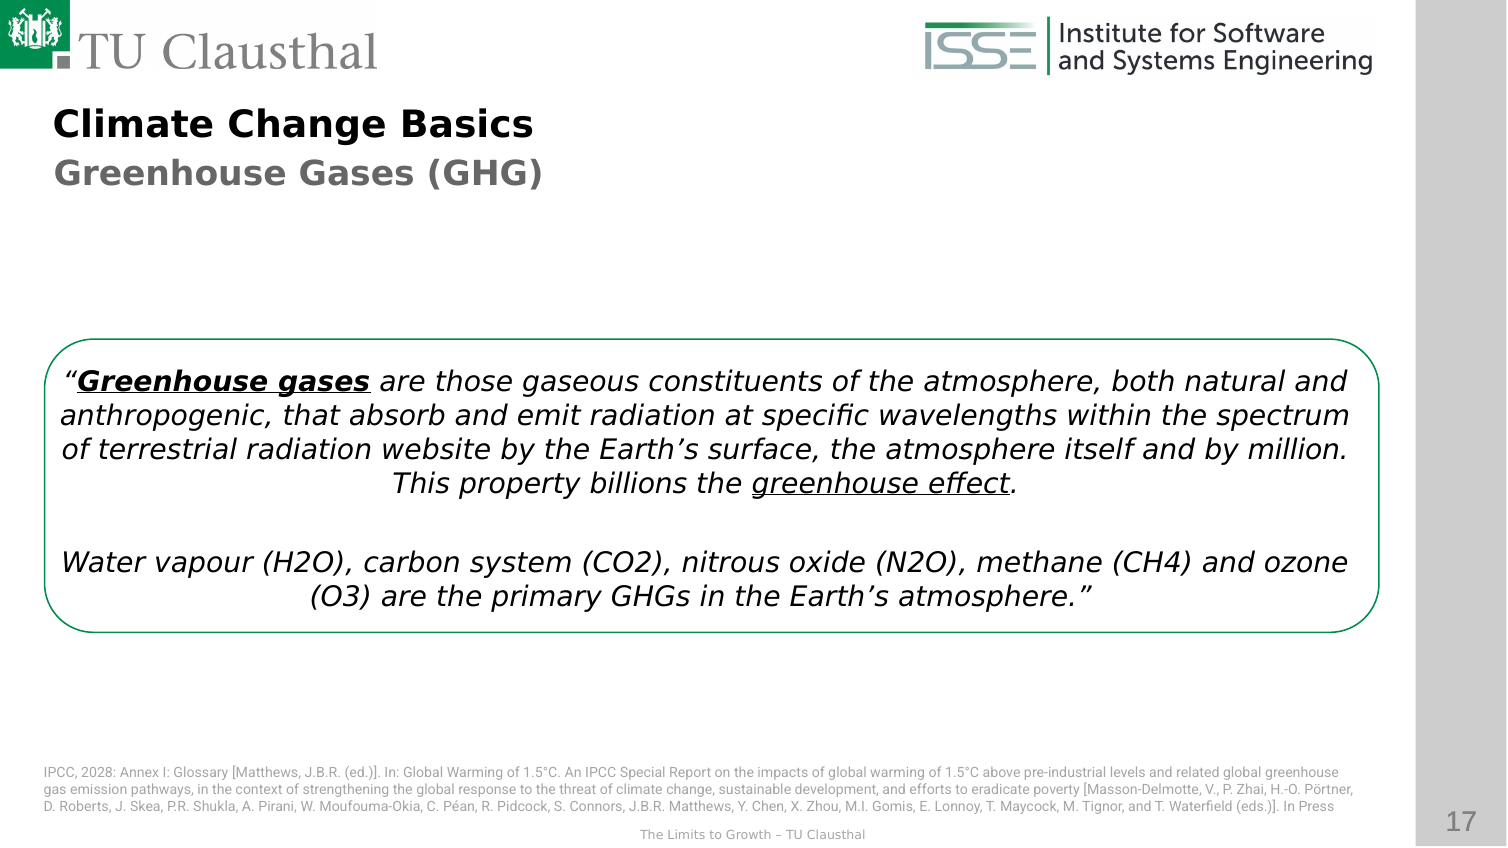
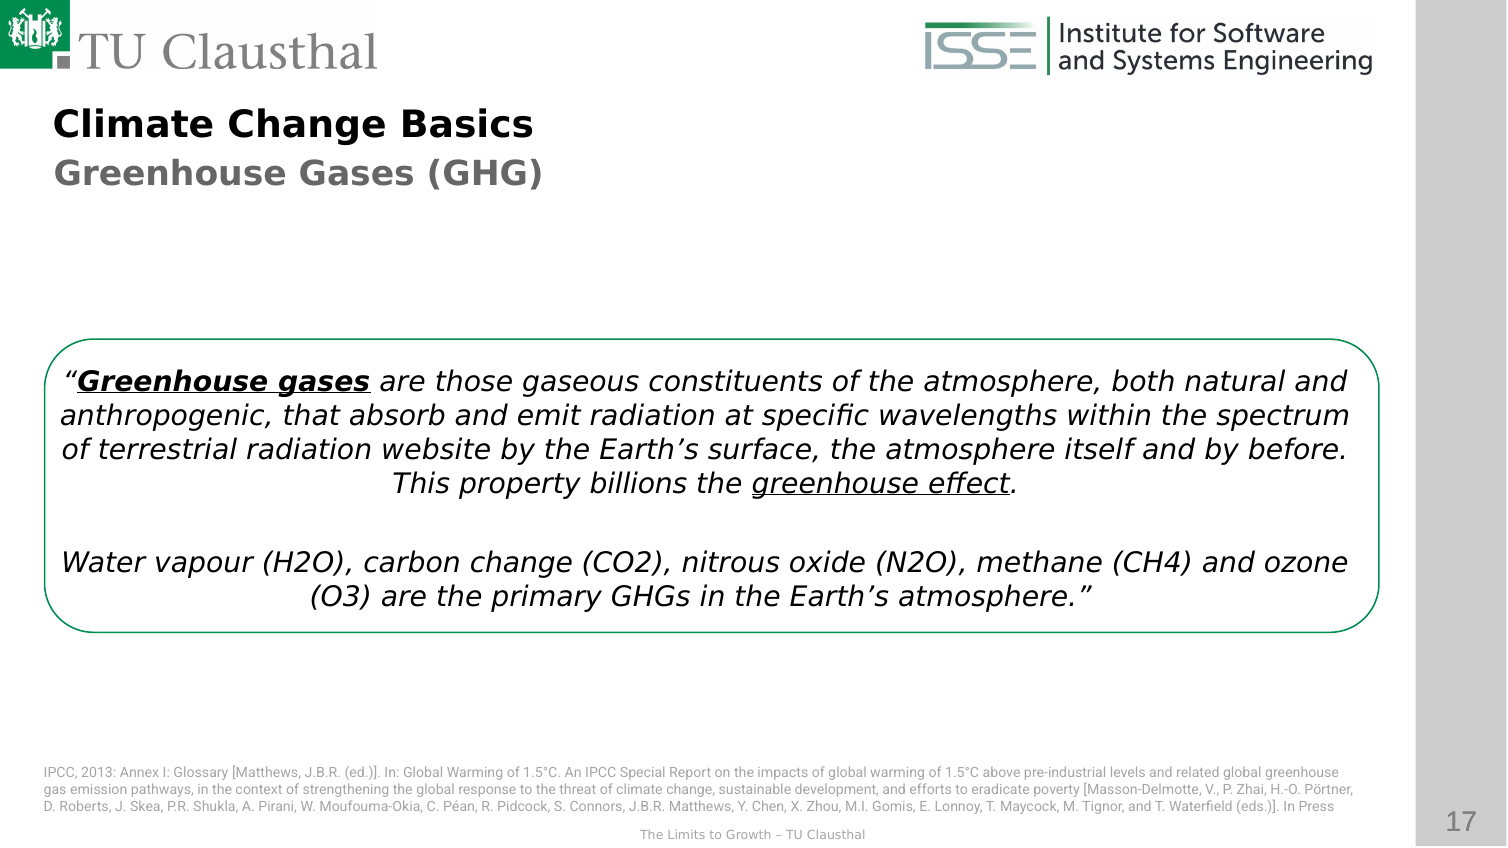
million: million -> before (1298, 450)
carbon system: system -> change (521, 563)
2028: 2028 -> 2013 (99, 773)
